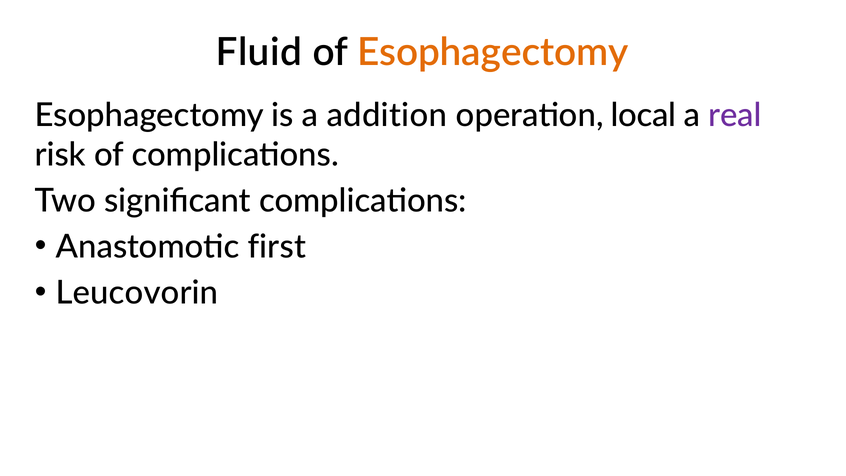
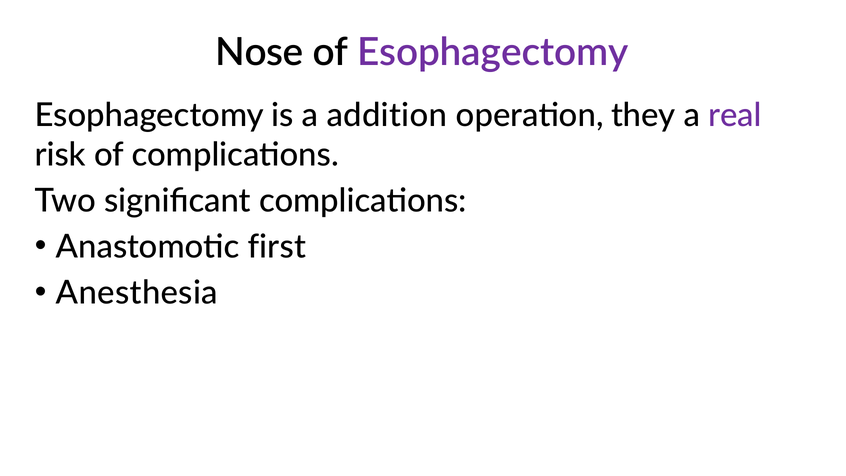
Fluid: Fluid -> Nose (259, 52)
Esophagectomy colour: orange -> purple (493, 52)
local: local -> they (643, 115)
Leucovorin: Leucovorin -> Anesthesia (137, 293)
